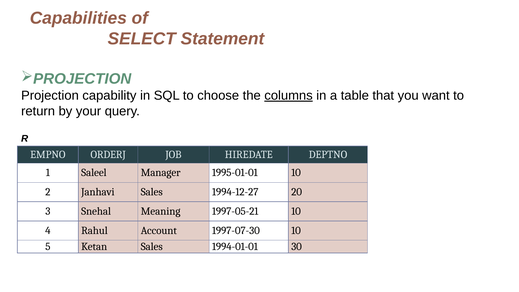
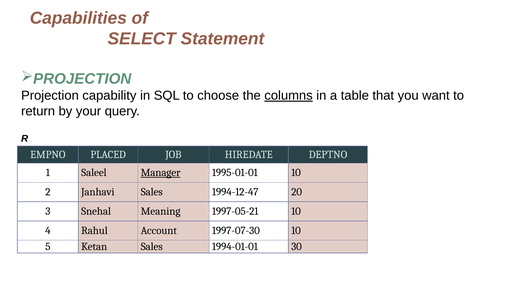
ORDERJ: ORDERJ -> PLACED (108, 154)
Manager underline: none -> present (161, 173)
1994-12-27: 1994-12-27 -> 1994-12-47 (235, 192)
